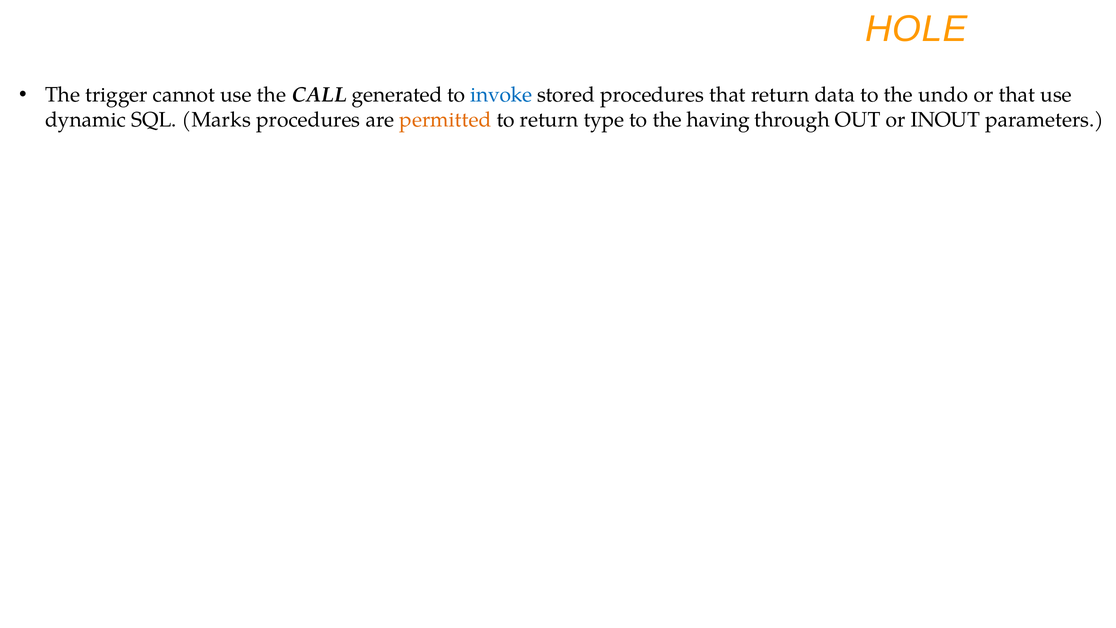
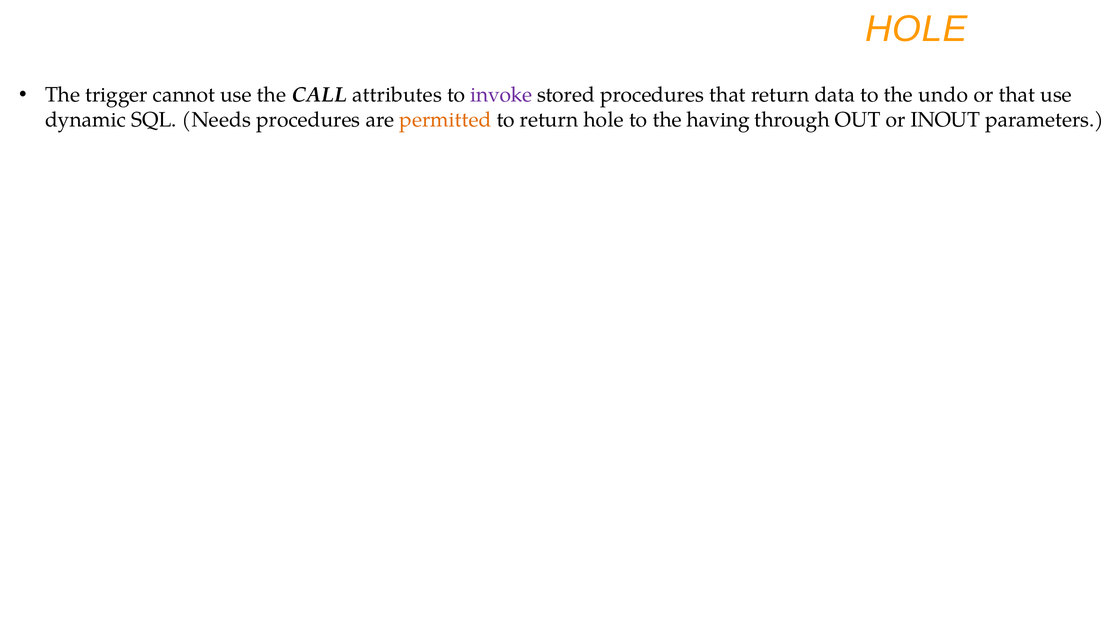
generated: generated -> attributes (397, 95)
invoke colour: blue -> purple (501, 95)
Marks: Marks -> Needs (216, 120)
return type: type -> hole (604, 120)
